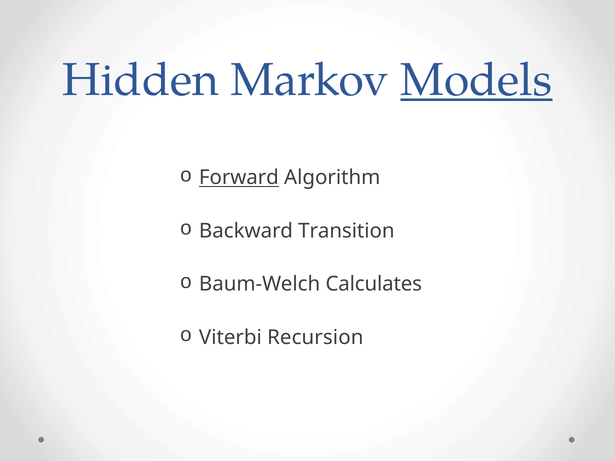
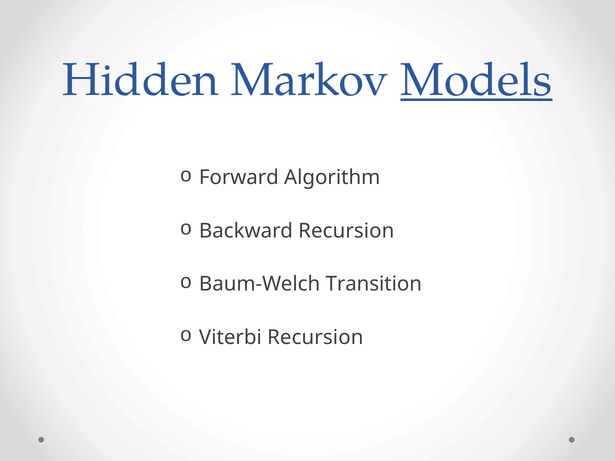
Forward underline: present -> none (239, 178)
Backward Transition: Transition -> Recursion (346, 231)
Calculates: Calculates -> Transition (374, 284)
